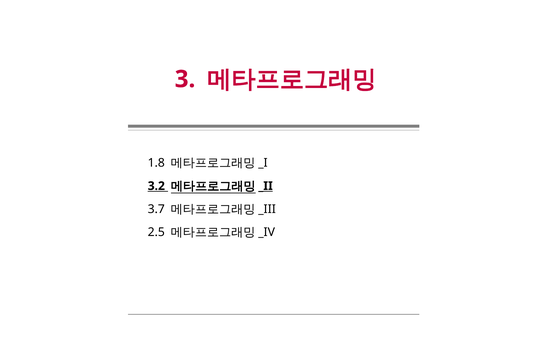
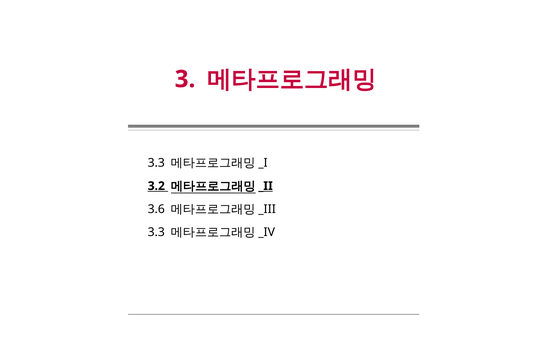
1.8: 1.8 -> 3.3 (156, 163)
3.7: 3.7 -> 3.6 (156, 209)
2.5: 2.5 -> 3.3 (156, 232)
